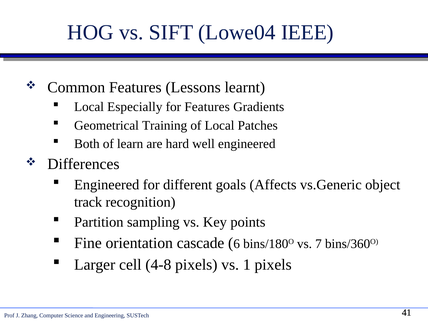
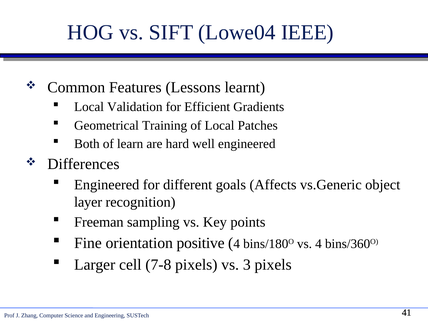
Especially: Especially -> Validation (135, 107)
for Features: Features -> Efficient (207, 107)
track: track -> layer (88, 202)
Partition: Partition -> Freeman (99, 222)
cascade: cascade -> positive (201, 243)
6: 6 -> 4 (237, 244)
vs 7: 7 -> 4 (318, 244)
4-8: 4-8 -> 7-8 (158, 265)
1: 1 -> 3 (247, 265)
